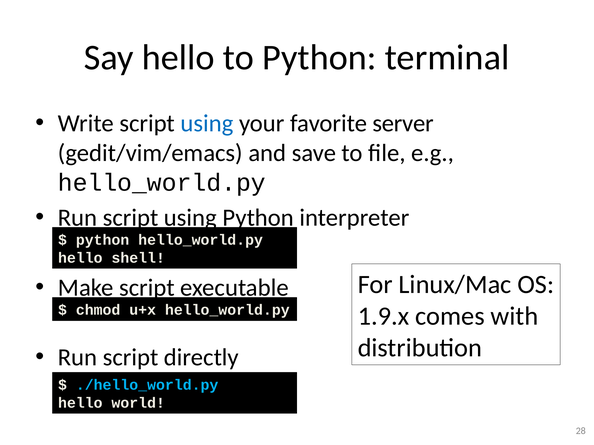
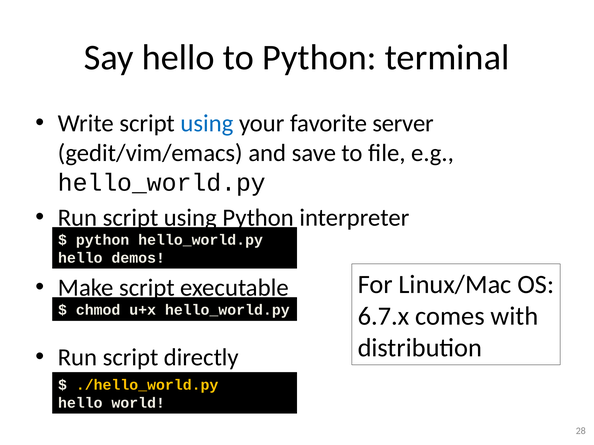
shell: shell -> demos (138, 258)
1.9.x: 1.9.x -> 6.7.x (383, 317)
./hello_world.py colour: light blue -> yellow (147, 385)
